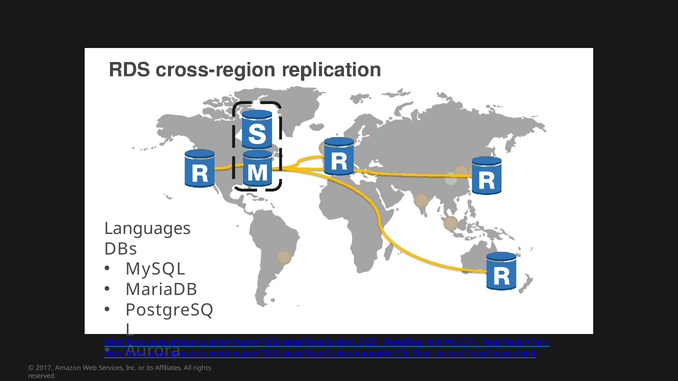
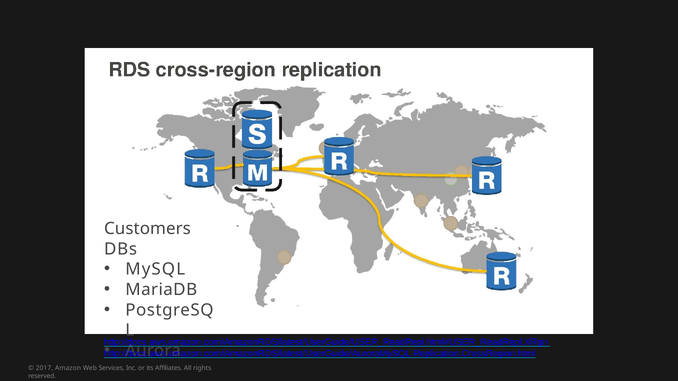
Languages: Languages -> Customers (147, 229)
